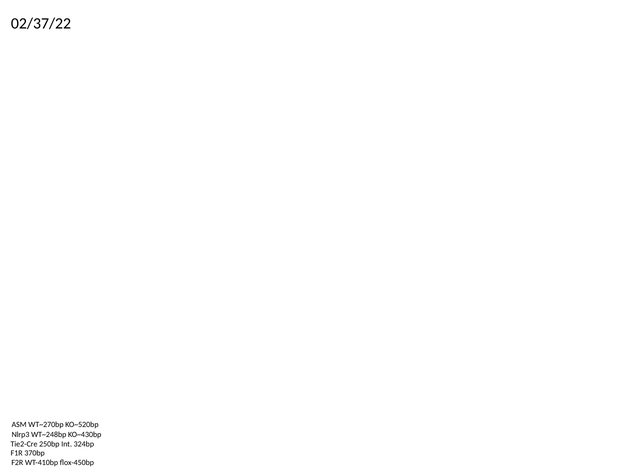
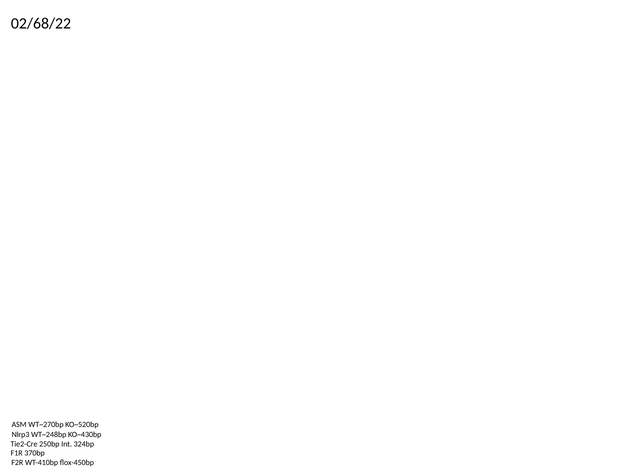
02/37/22: 02/37/22 -> 02/68/22 (41, 24)
